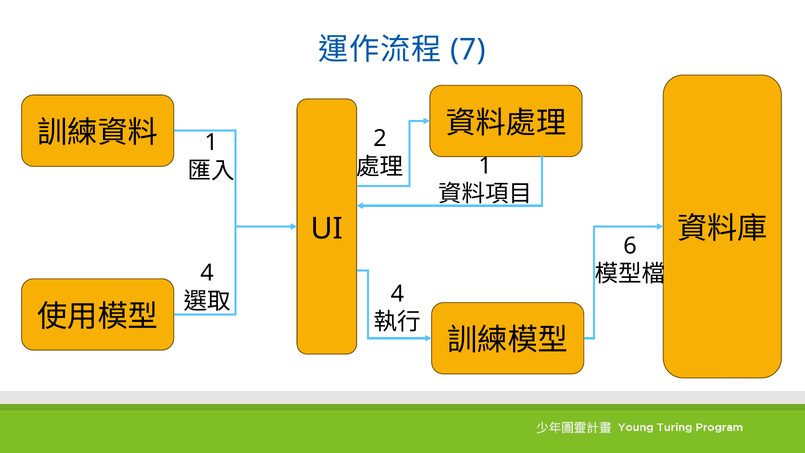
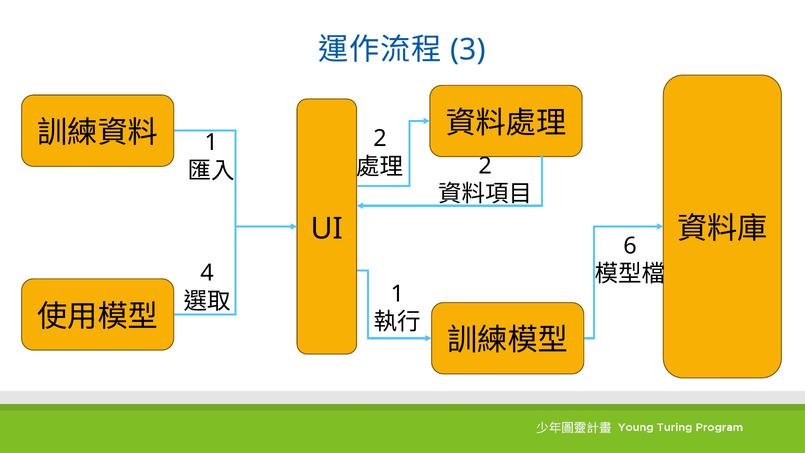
7: 7 -> 3 (468, 50)
1: 1 -> 2 (485, 166)
4: 4 -> 1 (397, 294)
